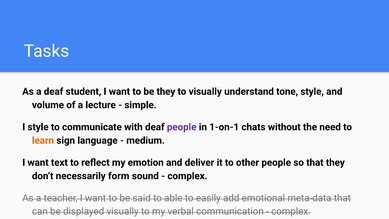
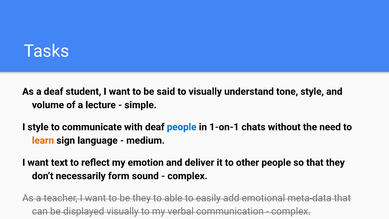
be they: they -> said (166, 91)
people colour: purple -> blue (182, 127)
be said: said -> they (142, 198)
